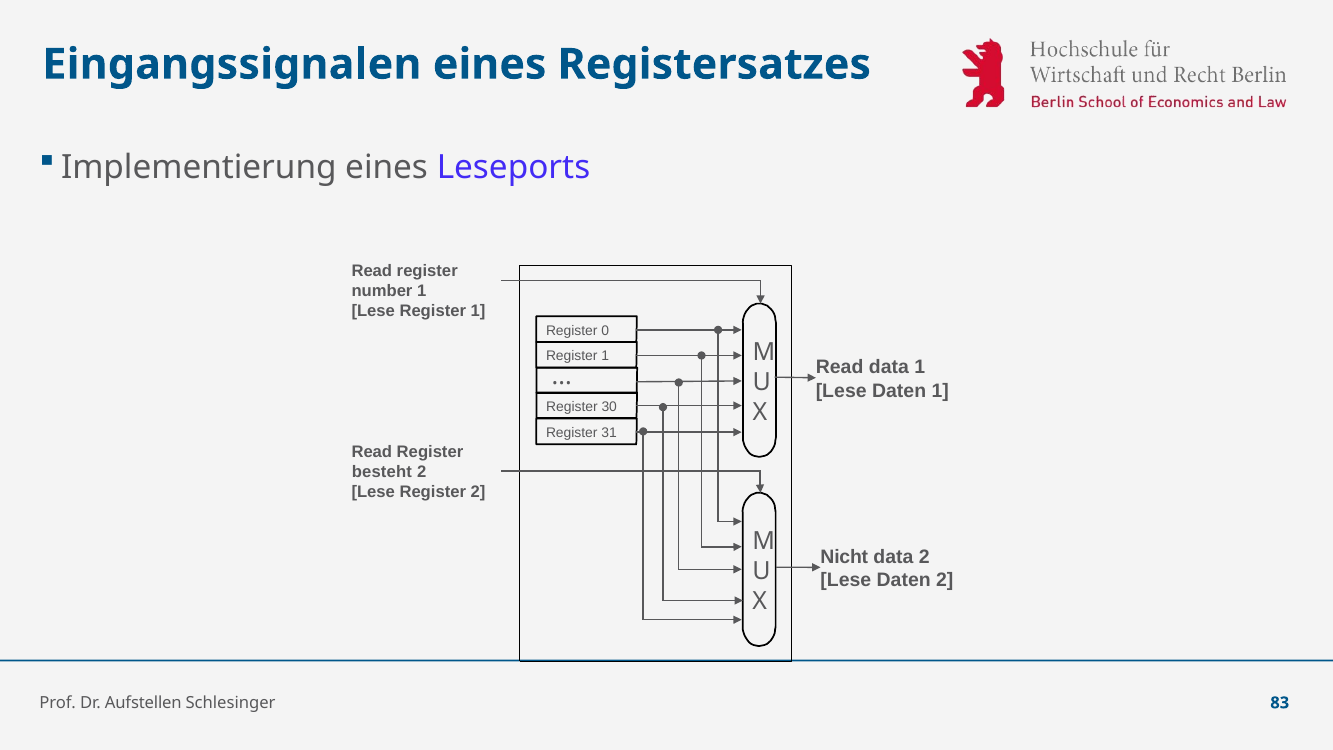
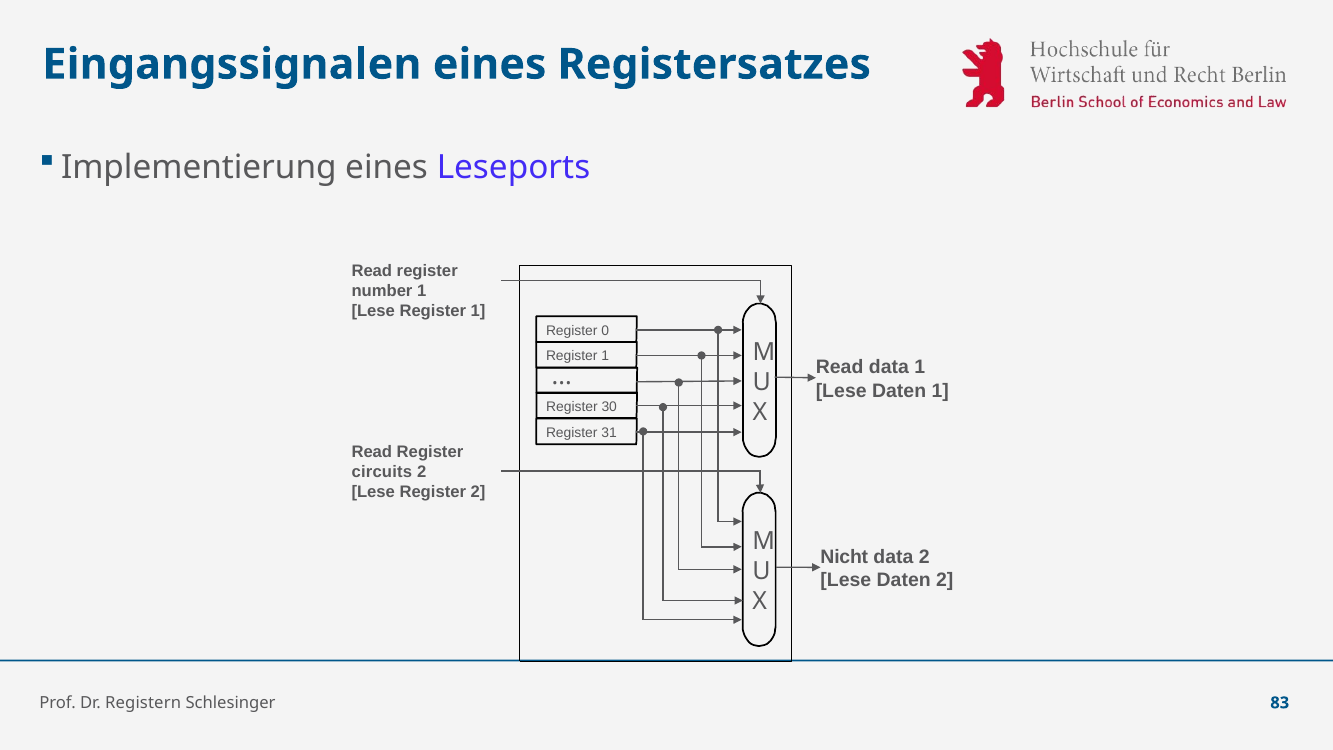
besteht: besteht -> circuits (382, 472)
Aufstellen: Aufstellen -> Registern (143, 703)
